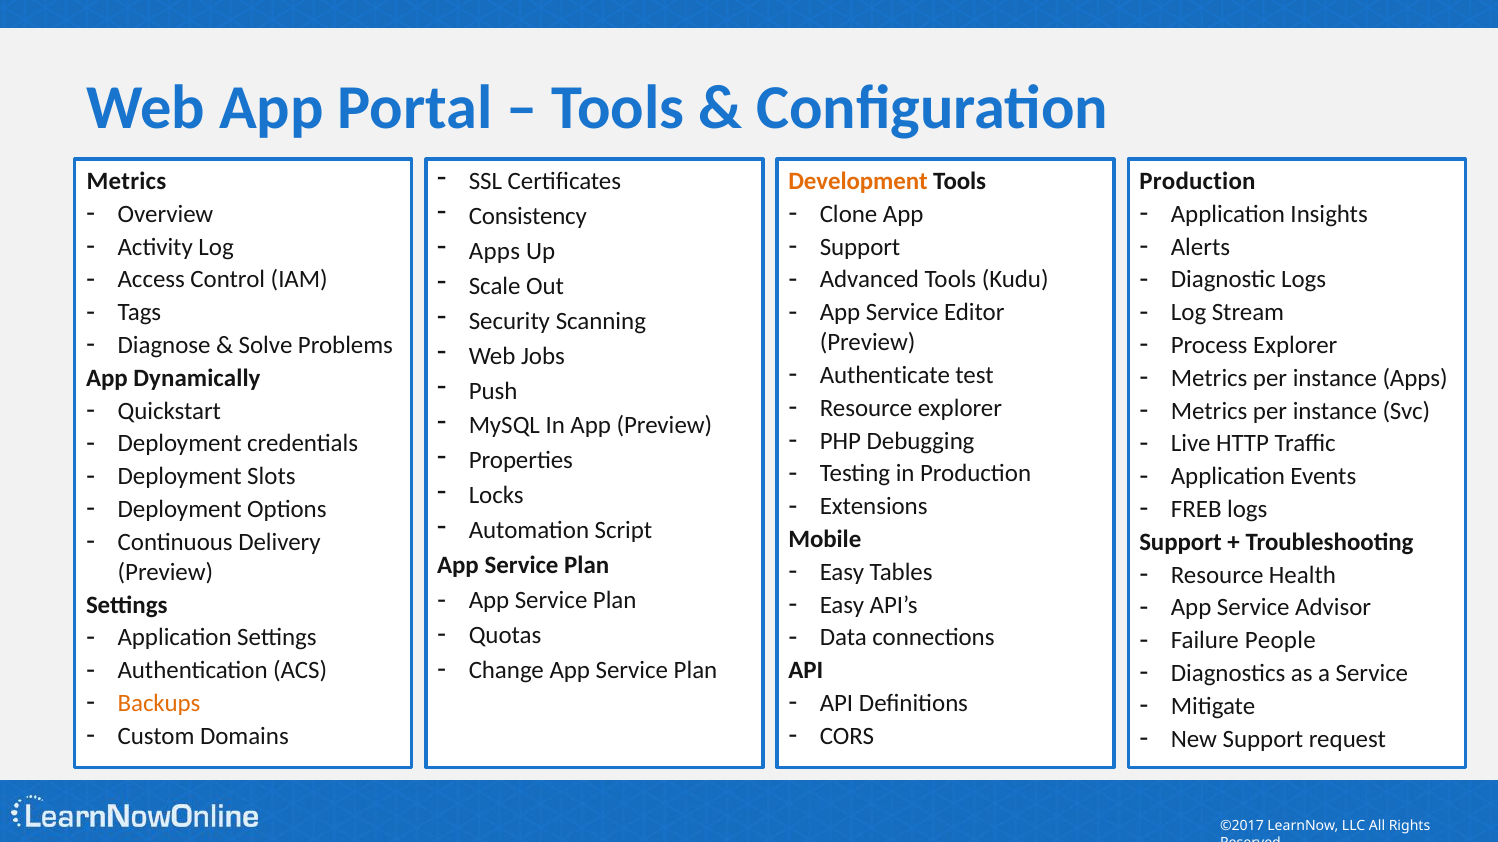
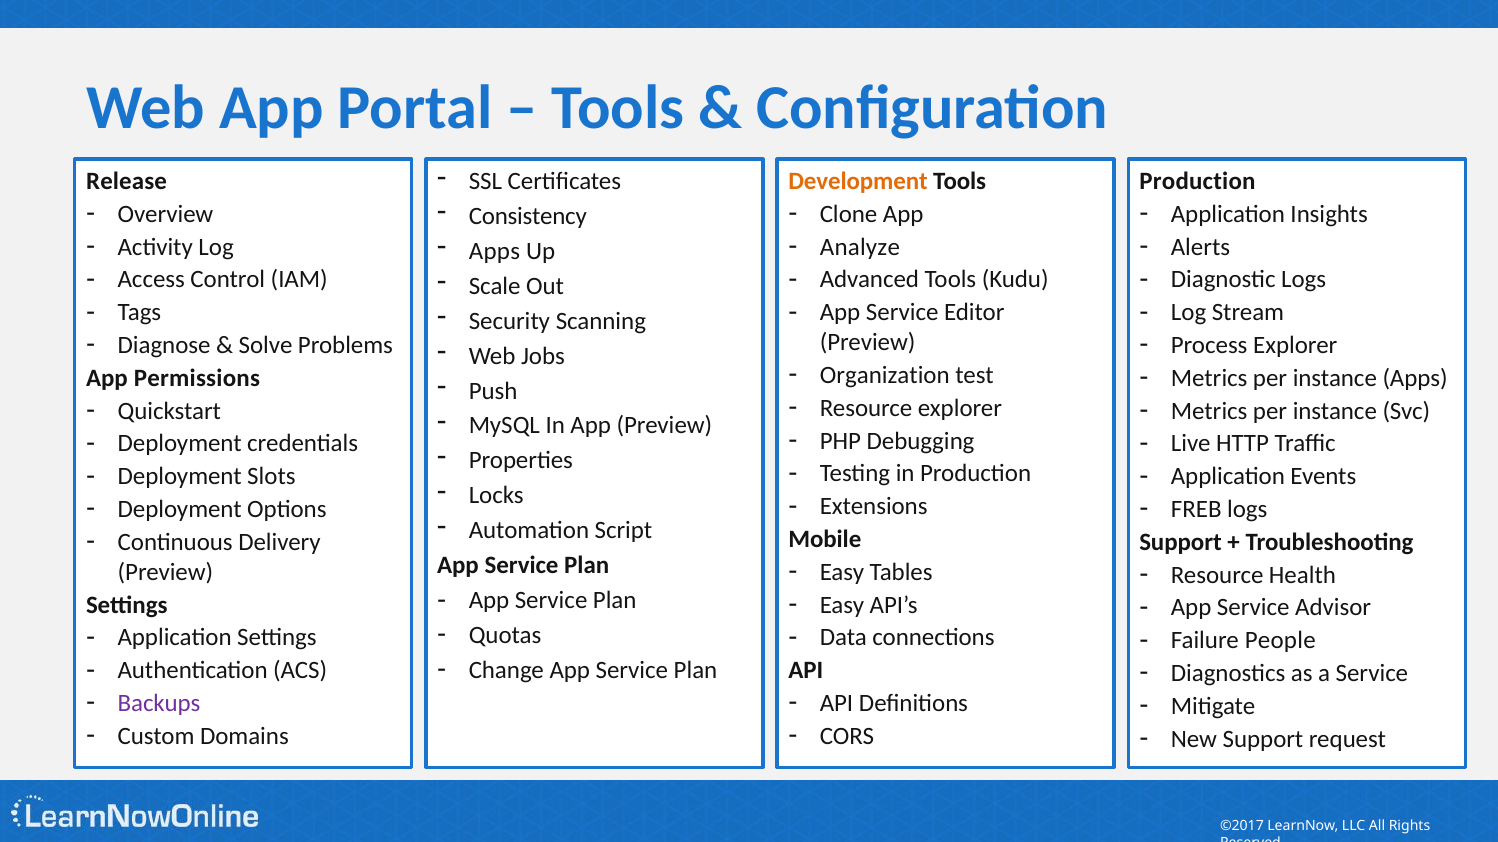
Metrics: Metrics -> Release (126, 181)
Support: Support -> Analyze (860, 247)
Authenticate: Authenticate -> Organization (885, 376)
Dynamically: Dynamically -> Permissions (197, 378)
Backups colour: orange -> purple (159, 704)
